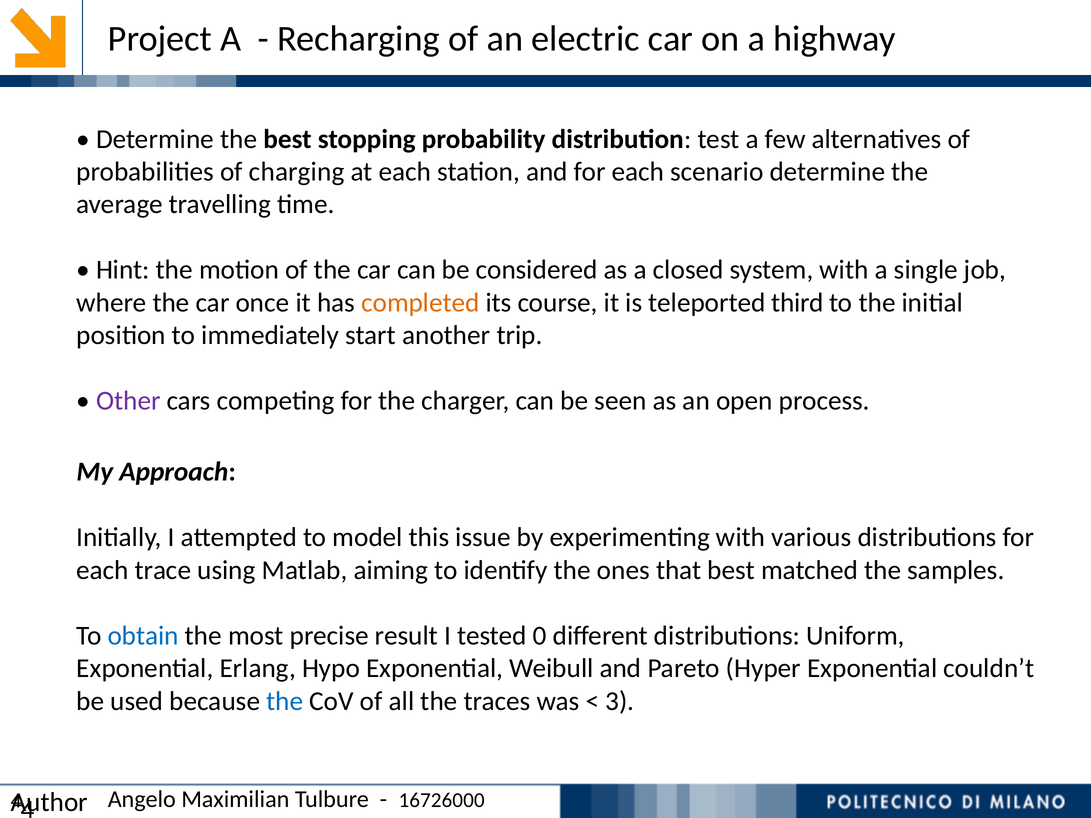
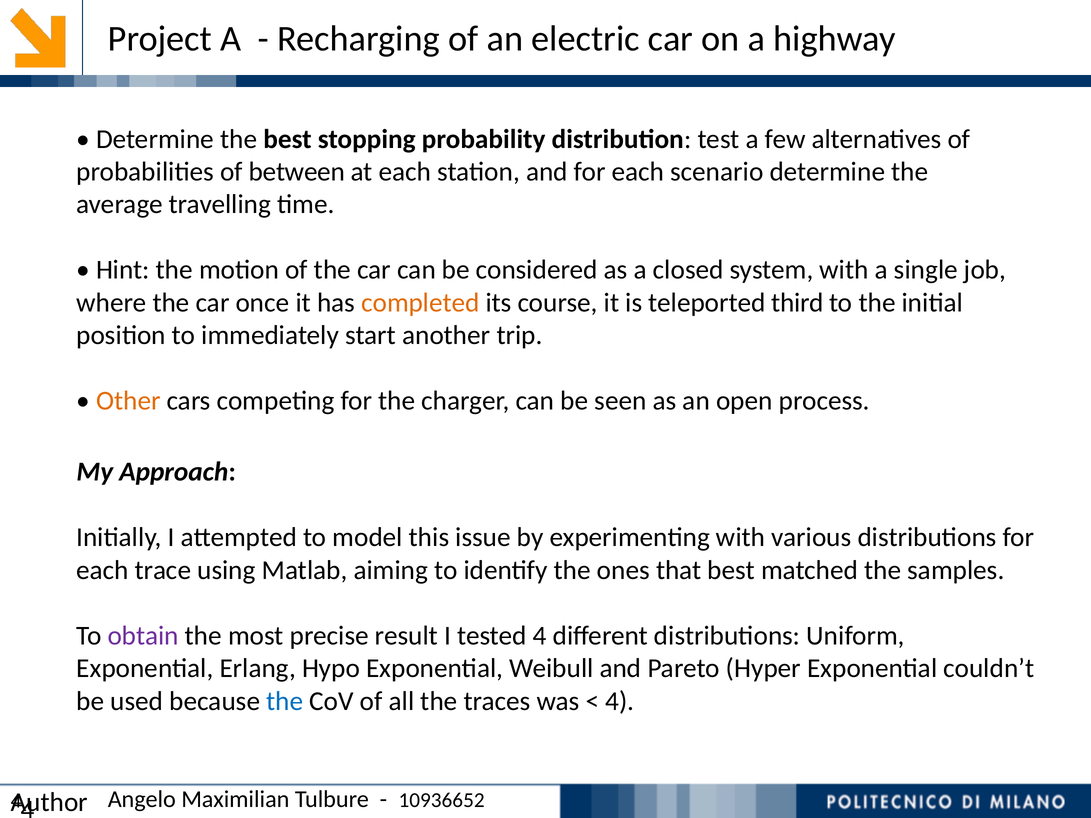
charging: charging -> between (297, 172)
Other colour: purple -> orange (128, 401)
obtain colour: blue -> purple (143, 636)
tested 0: 0 -> 4 (540, 636)
3: 3 -> 4 (620, 701)
16726000: 16726000 -> 10936652 (442, 801)
